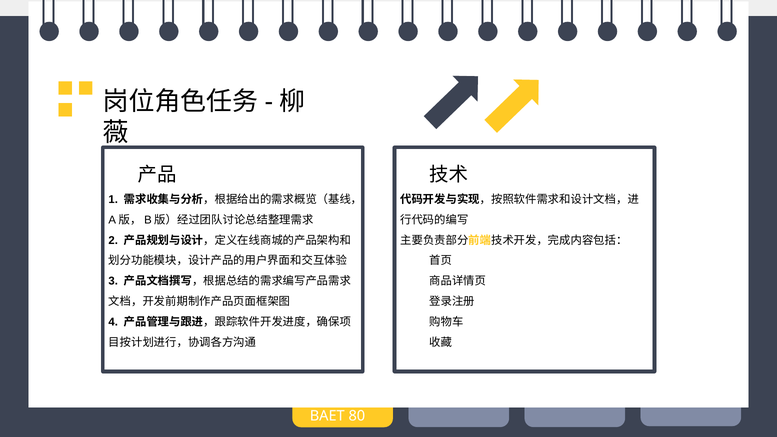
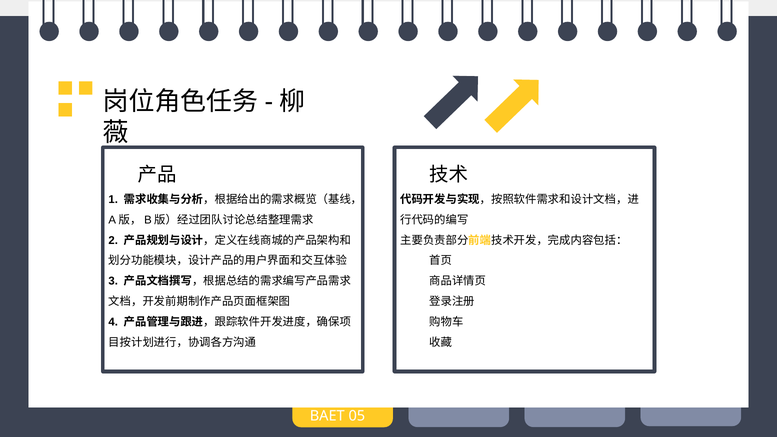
80: 80 -> 05 (357, 416)
